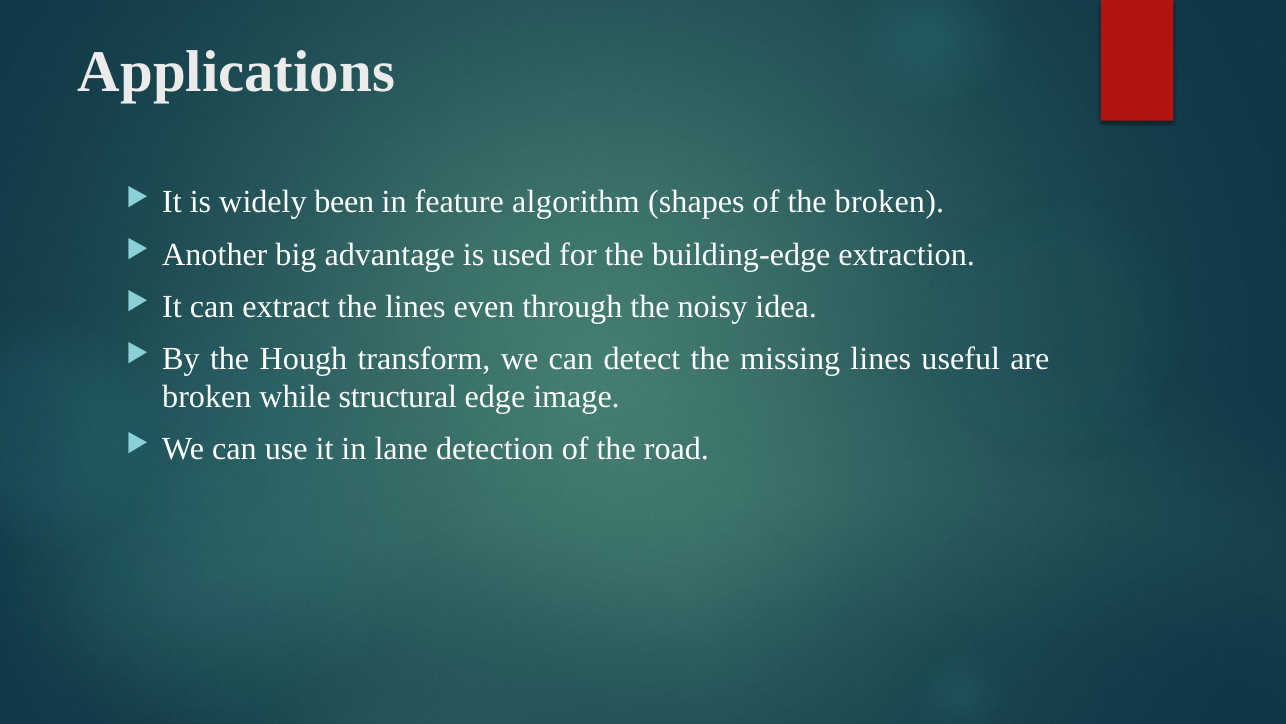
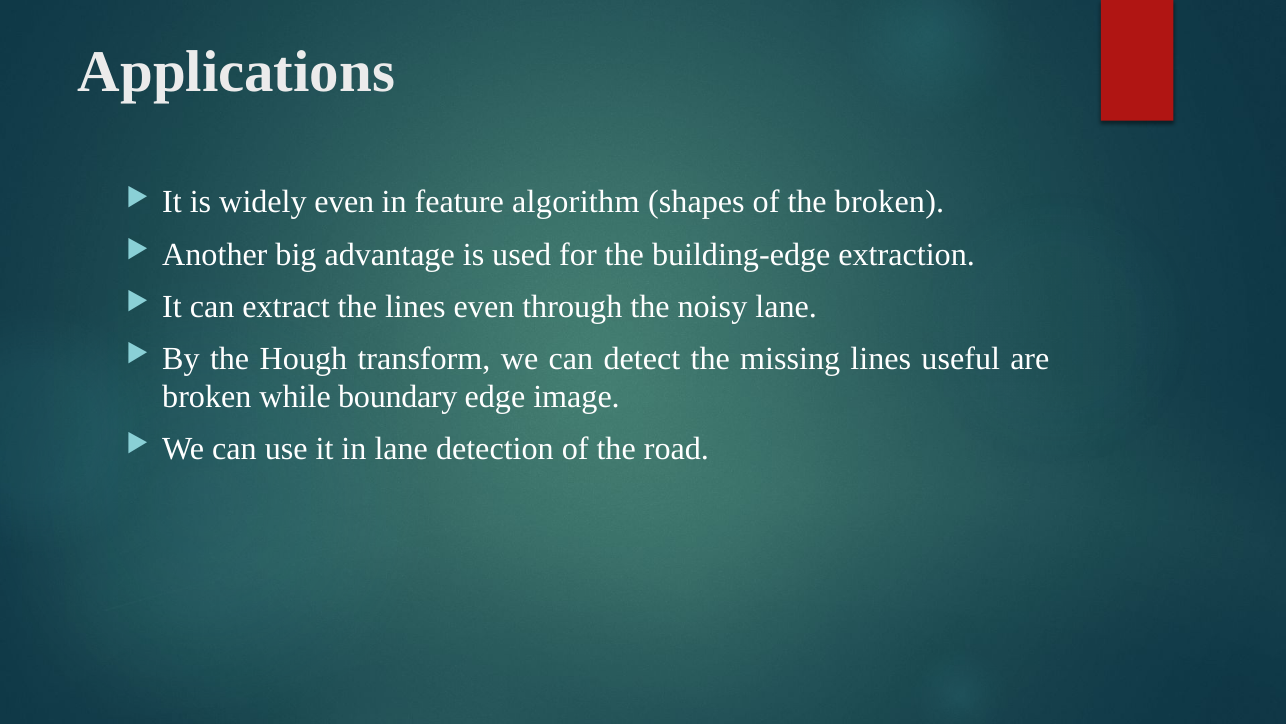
widely been: been -> even (344, 202)
noisy idea: idea -> lane (786, 306)
structural: structural -> boundary (398, 397)
